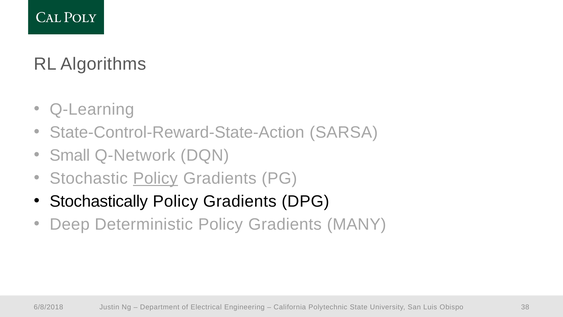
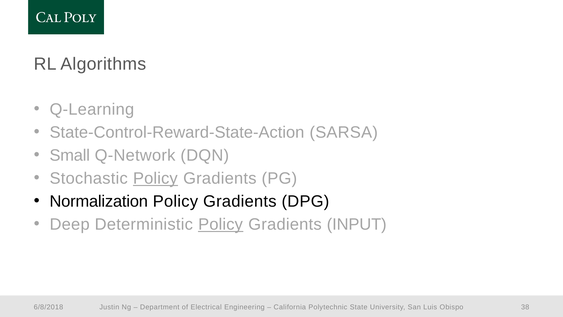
Stochastically: Stochastically -> Normalization (99, 201)
Policy underline: none -> present (221, 224)
MANY: MANY -> INPUT (357, 224)
